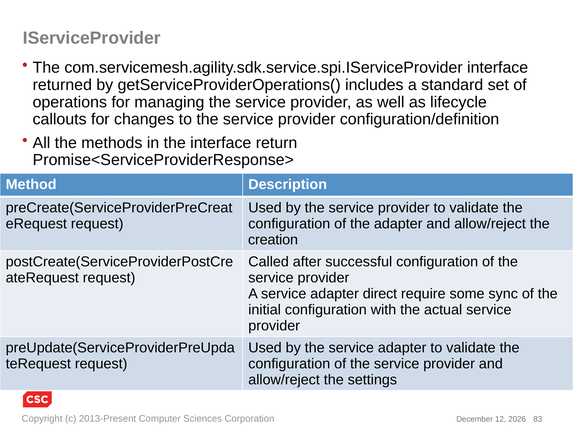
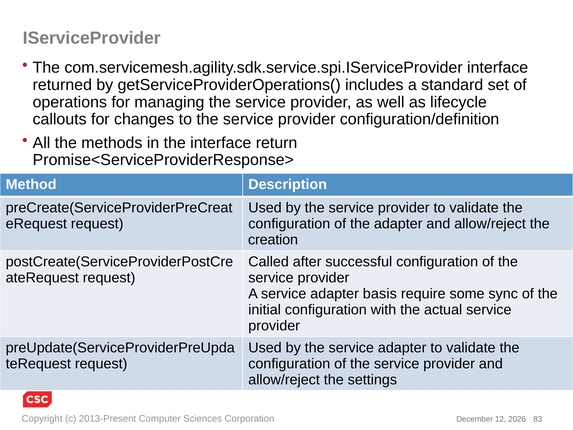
direct: direct -> basis (380, 294)
